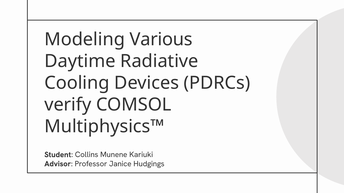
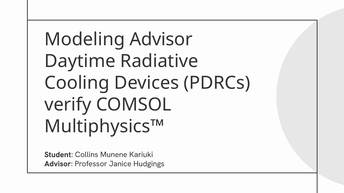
Modeling Various: Various -> Advisor (161, 40)
